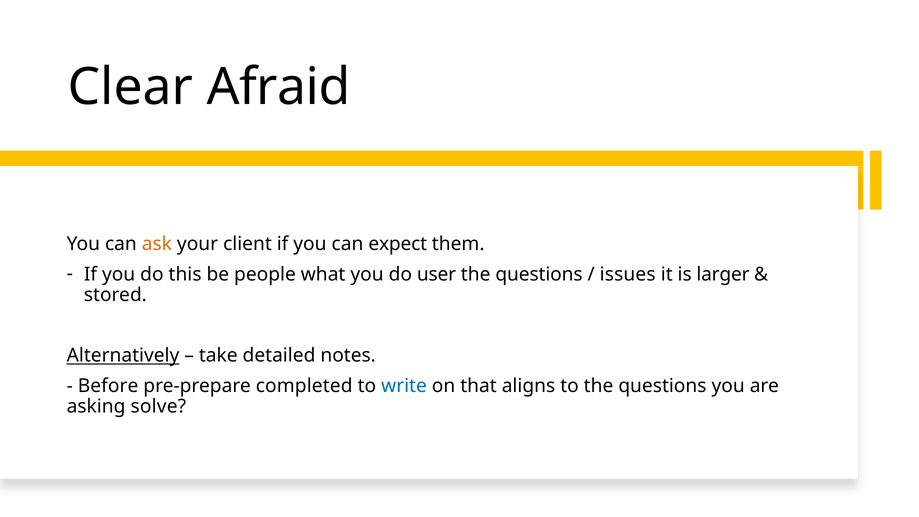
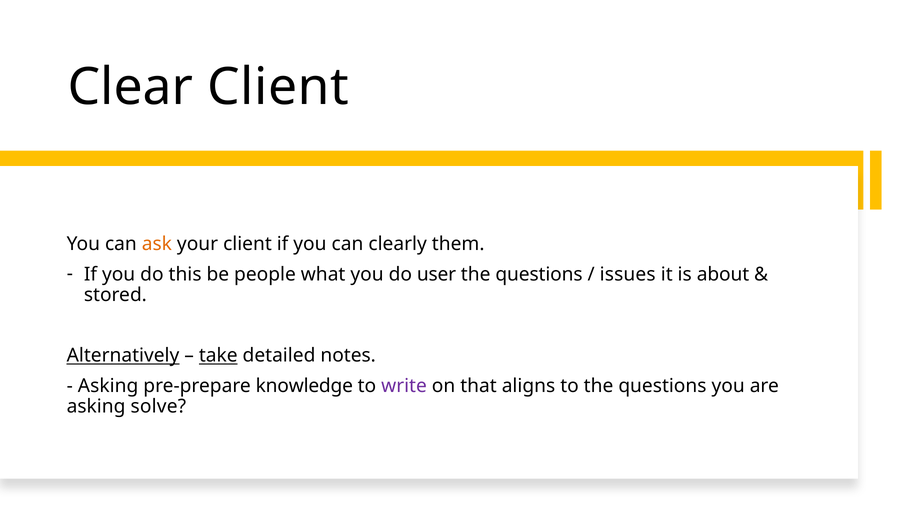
Clear Afraid: Afraid -> Client (278, 87)
expect: expect -> clearly (398, 244)
larger: larger -> about (723, 274)
take underline: none -> present (218, 356)
Before: Before -> Asking (108, 386)
completed: completed -> knowledge (304, 386)
write colour: blue -> purple (404, 386)
